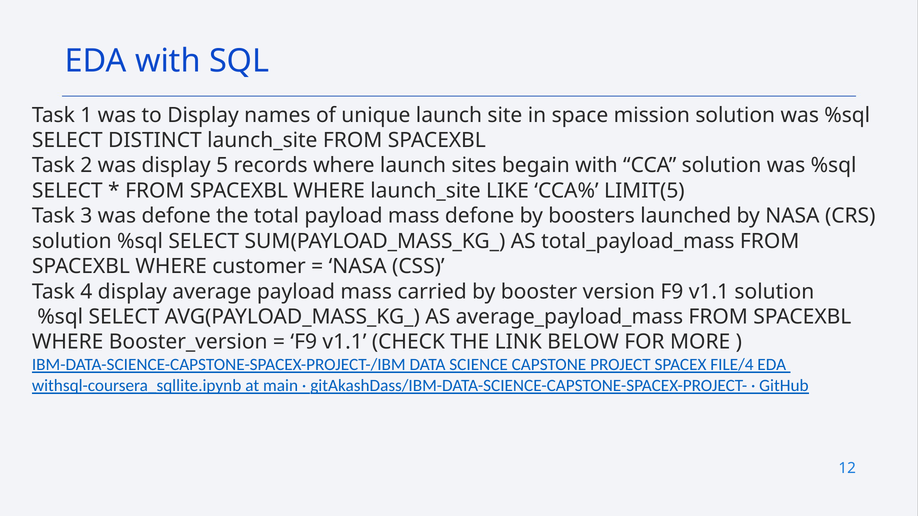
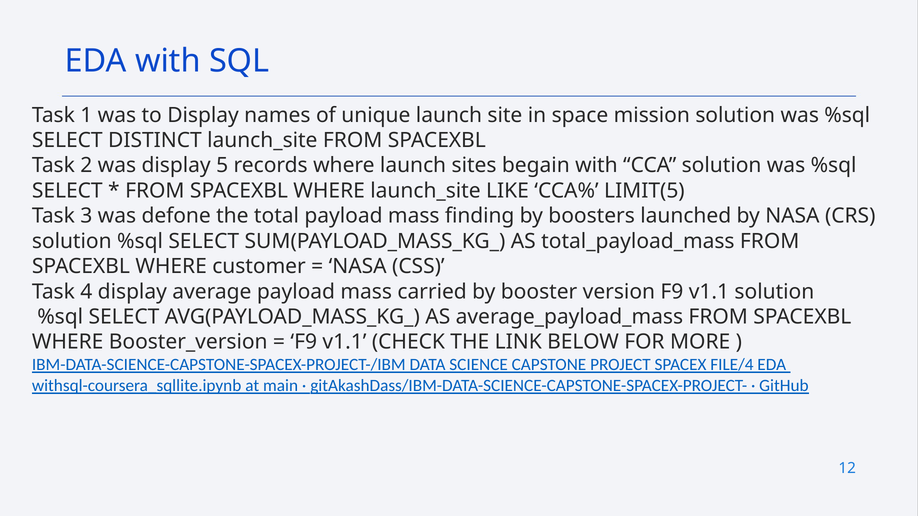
mass defone: defone -> finding (480, 216)
